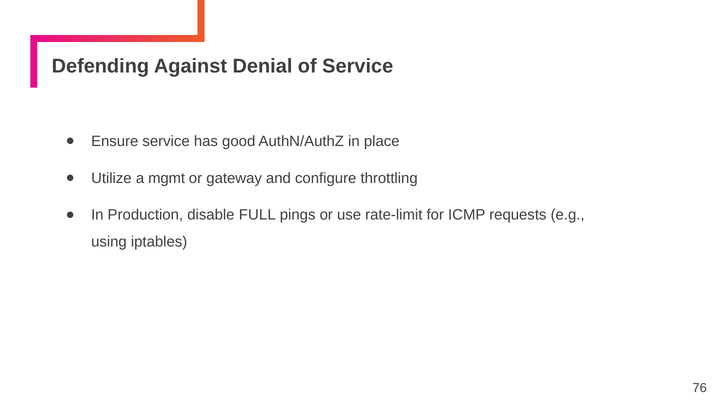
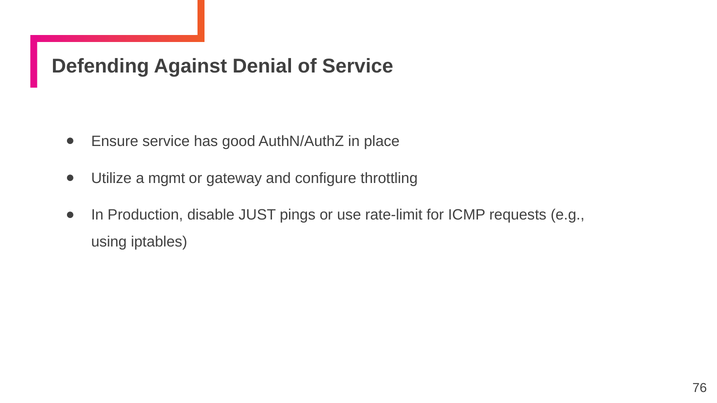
FULL: FULL -> JUST (257, 215)
